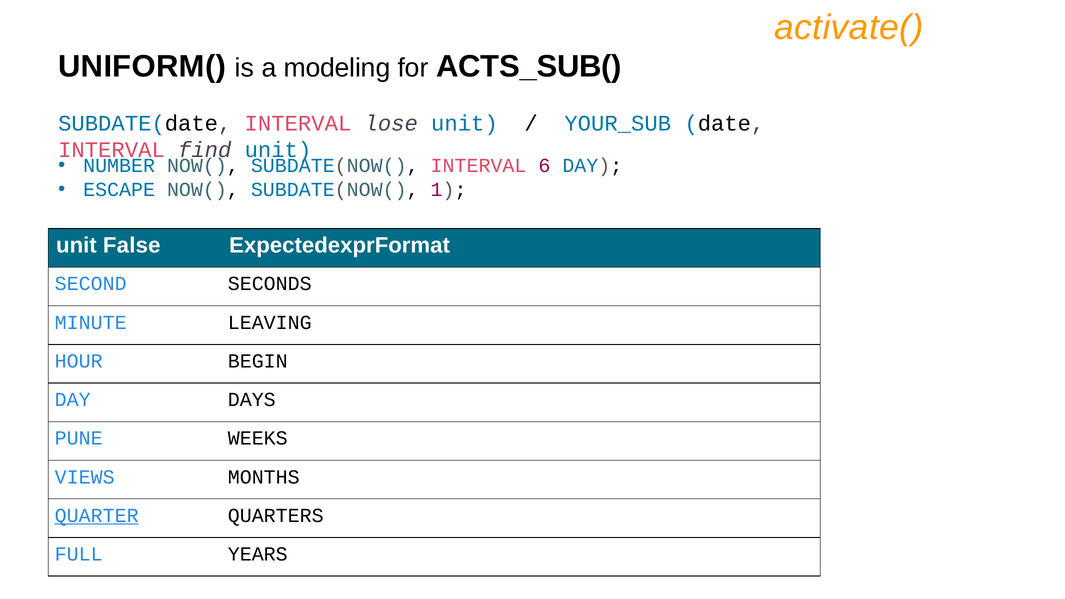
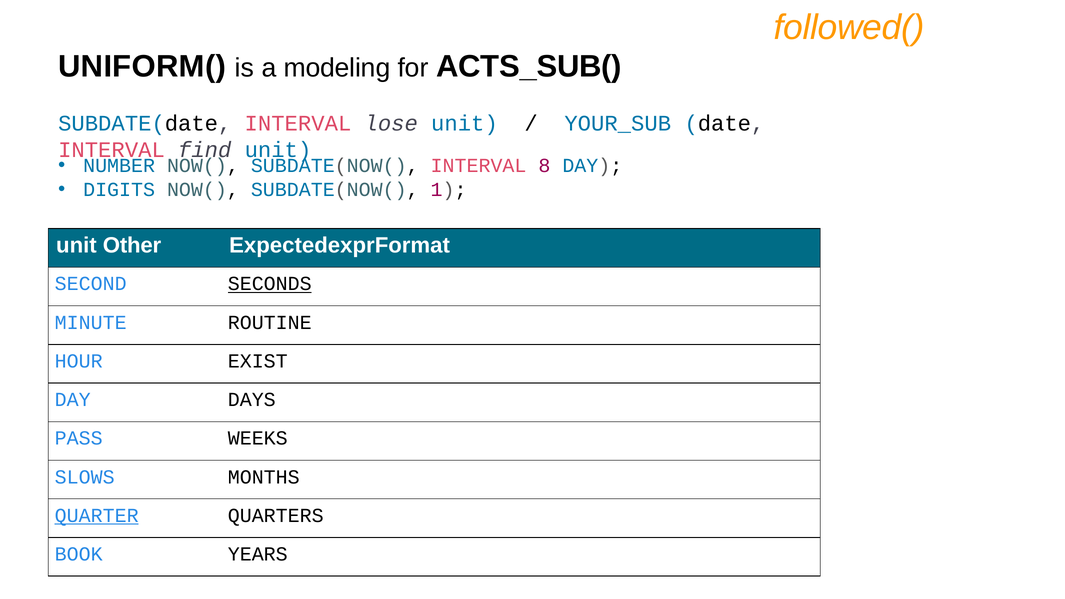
activate(: activate( -> followed( (849, 28)
6: 6 -> 8 (544, 166)
ESCAPE: ESCAPE -> DIGITS (119, 190)
False: False -> Other (132, 245)
SECONDS underline: none -> present (270, 284)
LEAVING: LEAVING -> ROUTINE (270, 323)
BEGIN: BEGIN -> EXIST (258, 361)
PUNE: PUNE -> PASS (79, 438)
VIEWS: VIEWS -> SLOWS (85, 477)
FULL: FULL -> BOOK (79, 554)
